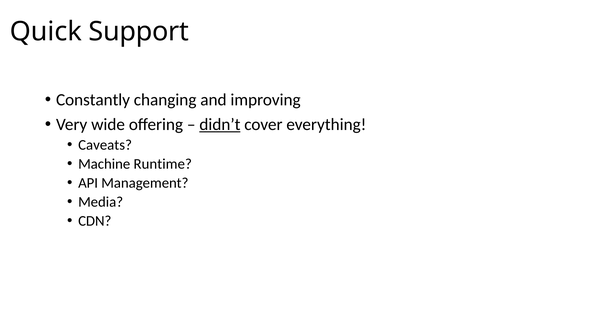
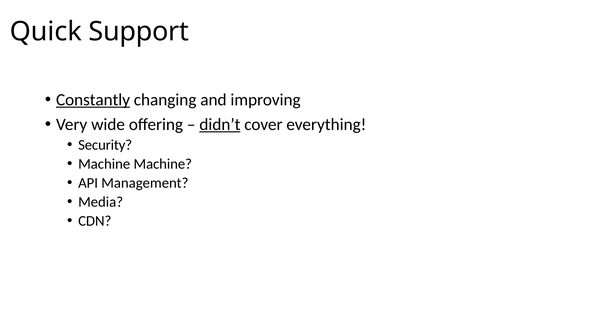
Constantly underline: none -> present (93, 100)
Caveats: Caveats -> Security (105, 145)
Machine Runtime: Runtime -> Machine (163, 164)
